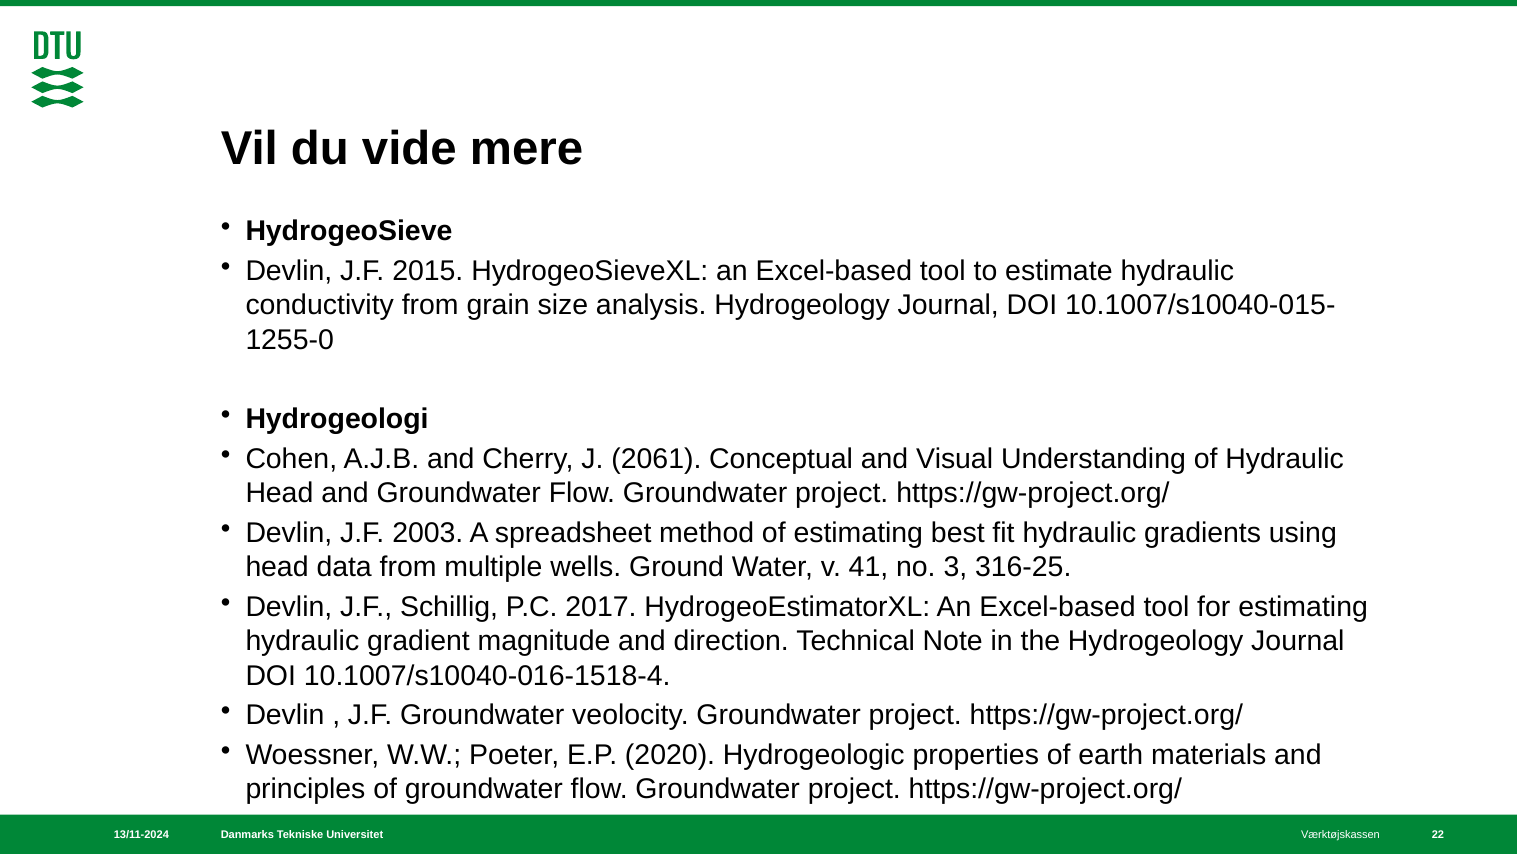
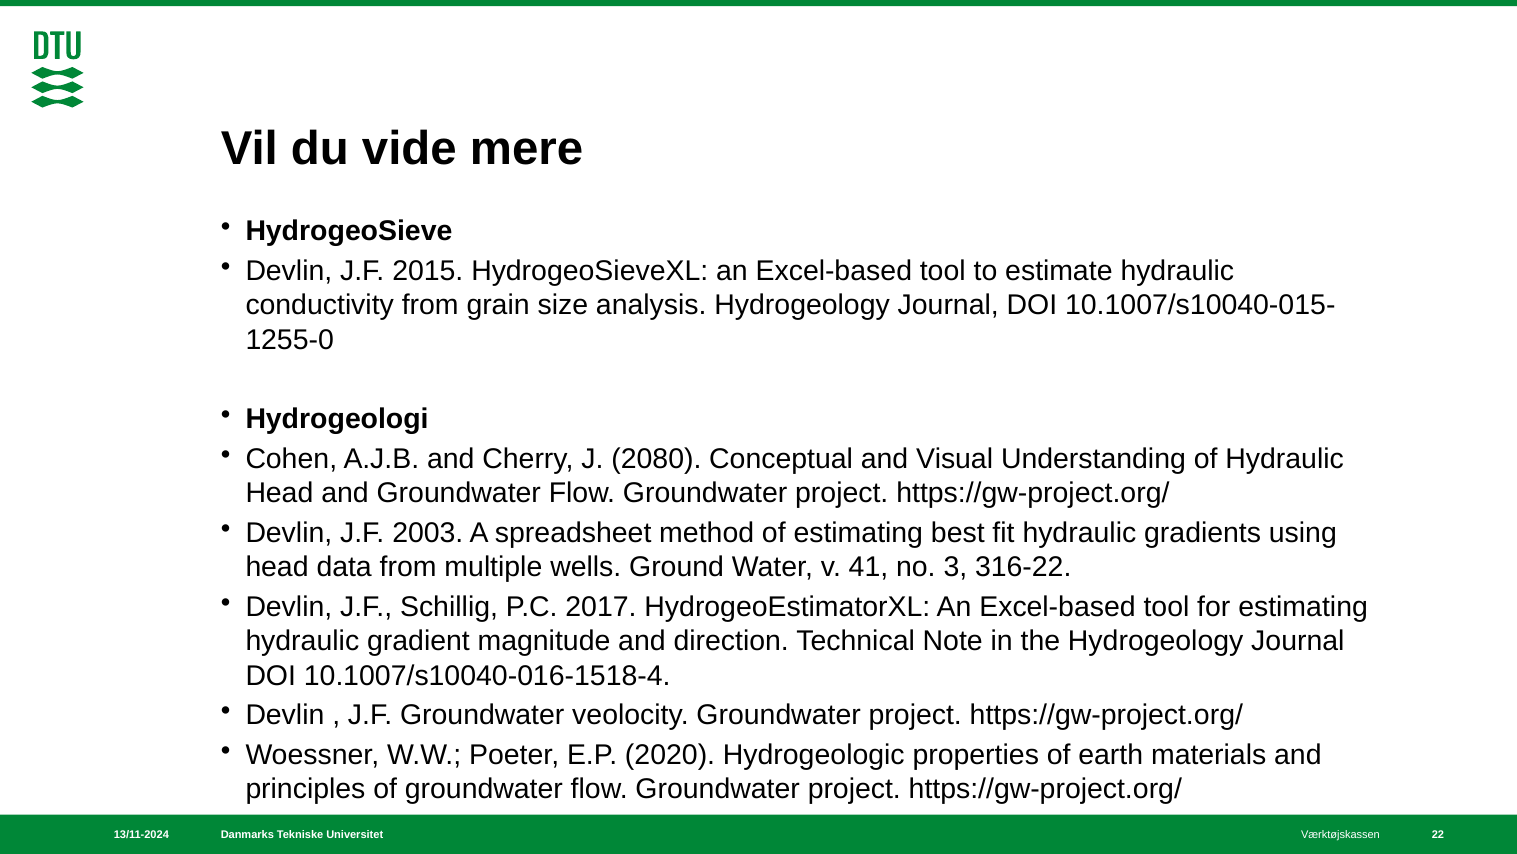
2061: 2061 -> 2080 (656, 459)
316-25: 316-25 -> 316-22 (1023, 567)
